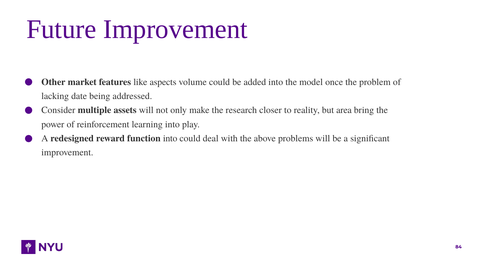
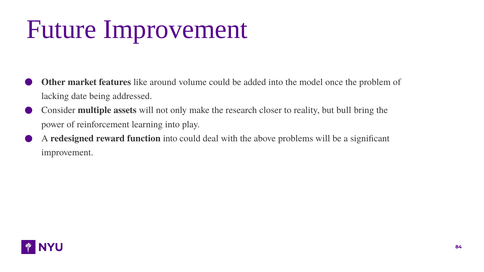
aspects: aspects -> around (163, 82)
area: area -> bull (344, 110)
